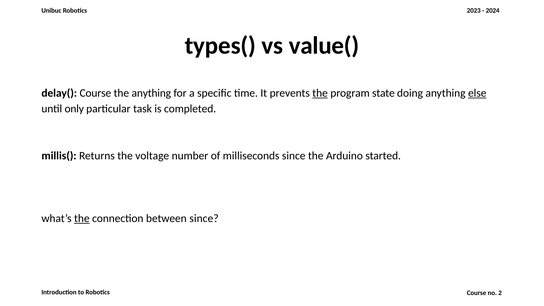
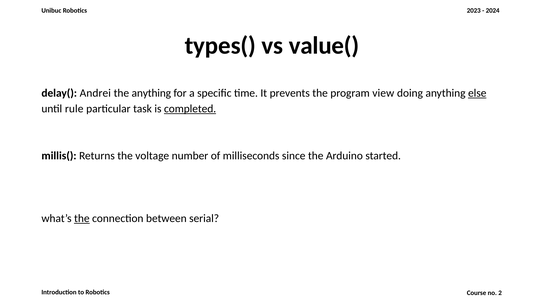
delay( Course: Course -> Andrei (95, 93)
the underline: present -> none (320, 93)
state: state -> view (383, 93)
only: only -> rule (74, 109)
completed underline: none -> present (190, 109)
between since: since -> serial (204, 218)
